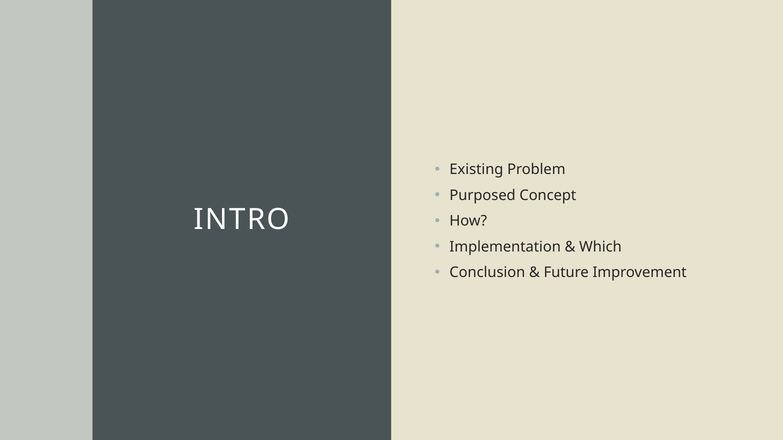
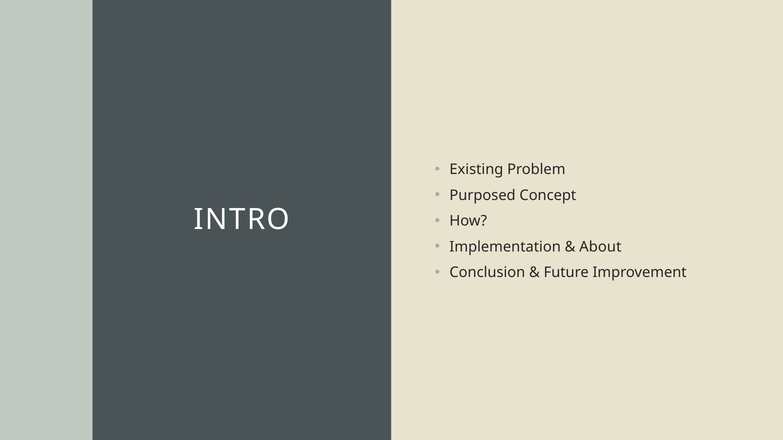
Which: Which -> About (600, 247)
